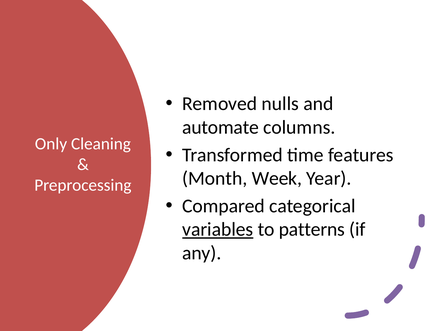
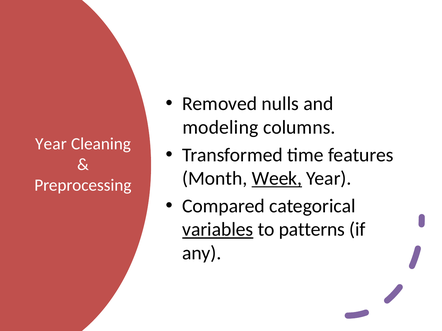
automate: automate -> modeling (220, 128)
Only: Only -> Year (51, 144)
Week underline: none -> present (277, 179)
